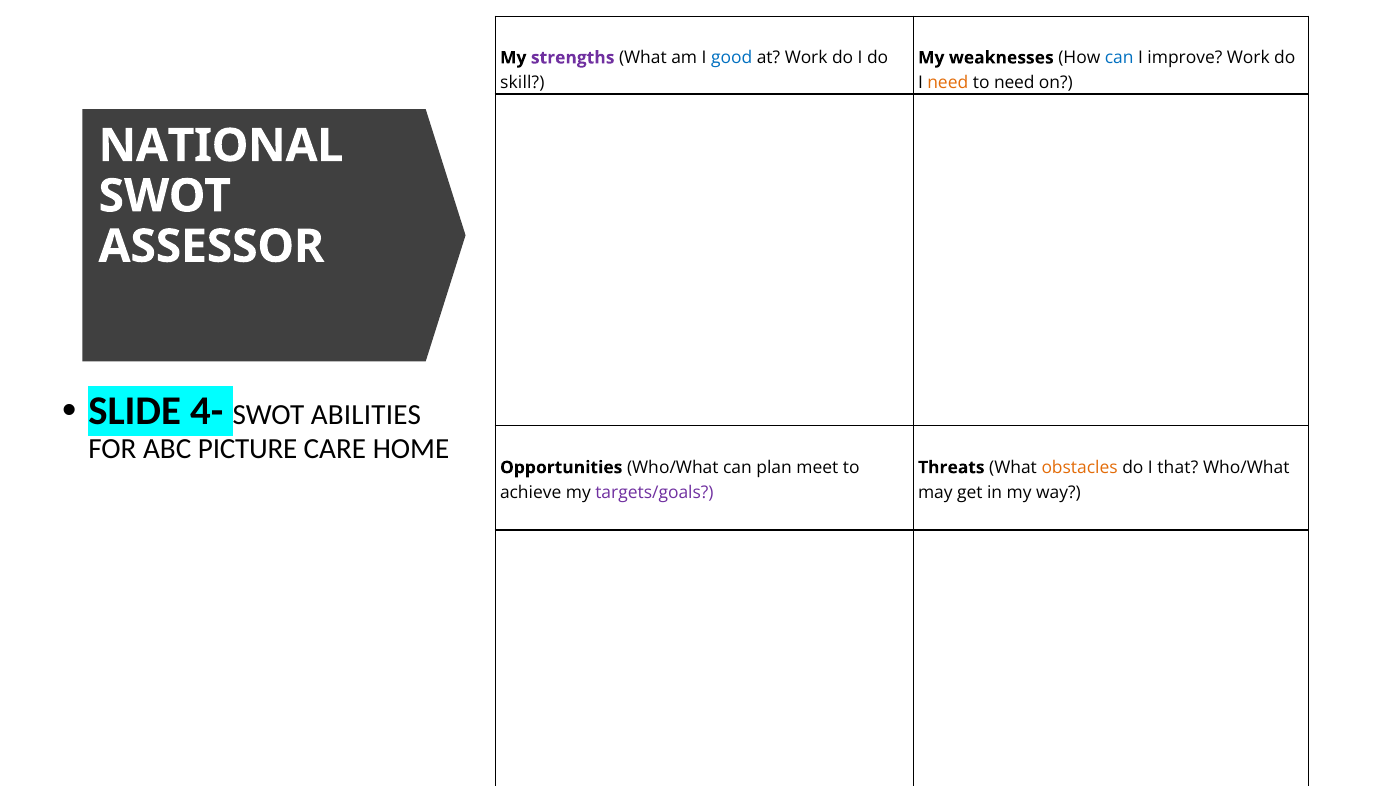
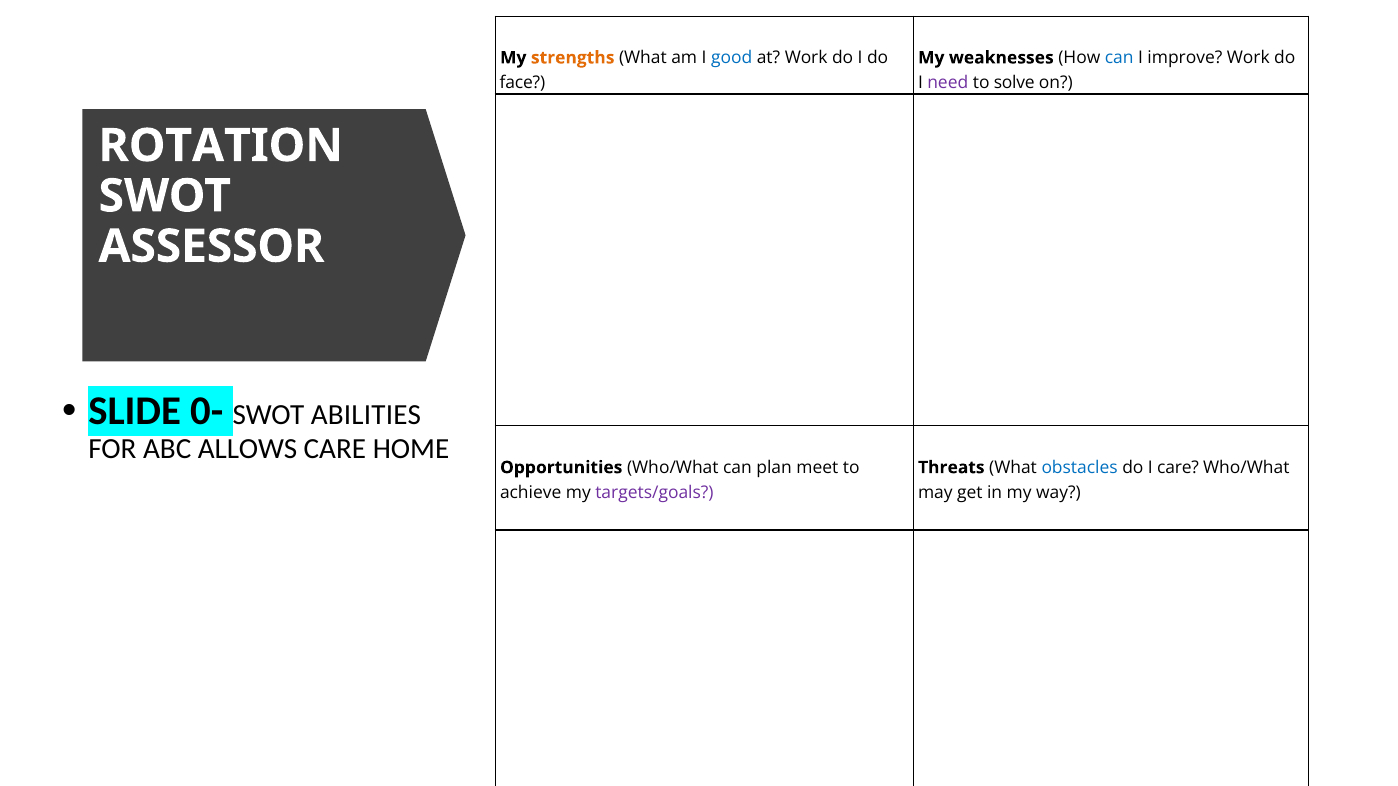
strengths colour: purple -> orange (573, 58)
skill: skill -> face (522, 83)
need colour: orange -> purple (948, 83)
to need: need -> solve (1014, 83)
NATIONAL: NATIONAL -> ROTATION (221, 146)
4-: 4- -> 0- (207, 412)
PICTURE: PICTURE -> ALLOWS (248, 450)
obstacles colour: orange -> blue (1080, 468)
I that: that -> care (1178, 468)
